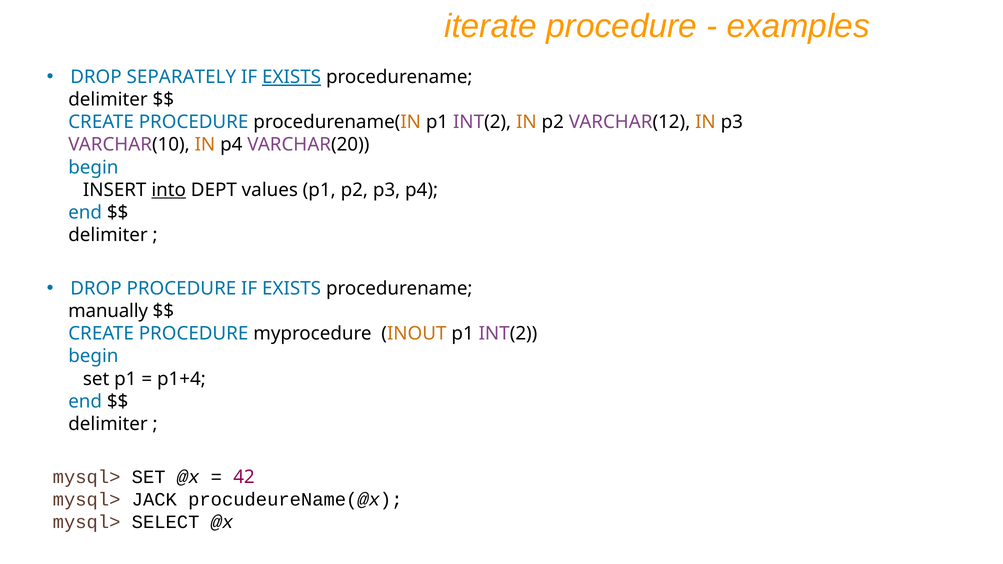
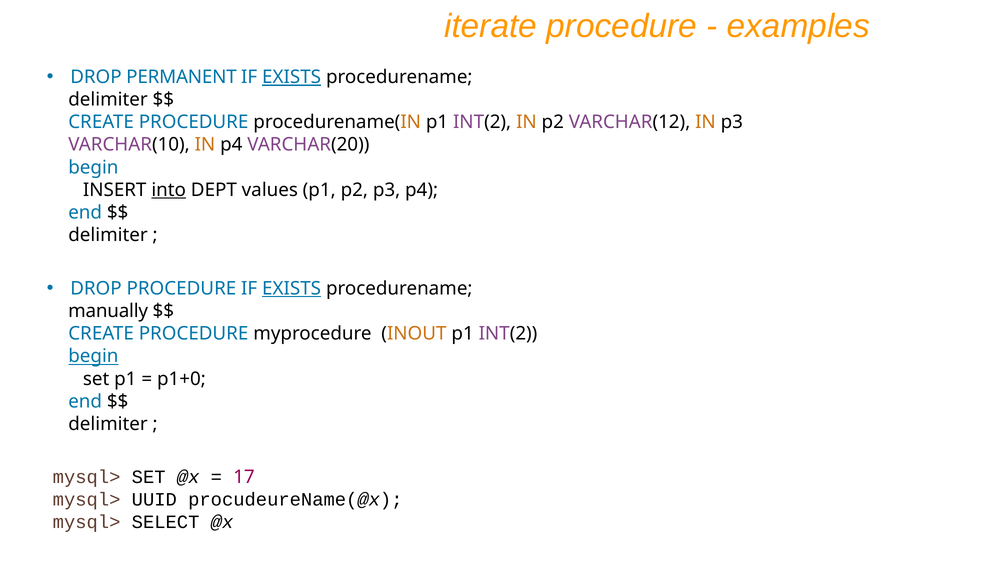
SEPARATELY: SEPARATELY -> PERMANENT (181, 77)
EXISTS underline: none -> present (292, 289)
begin underline: none -> present (93, 356)
p1+4: p1+4 -> p1+0 (181, 379)
42: 42 -> 17 (244, 477)
JACK: JACK -> UUID (154, 500)
